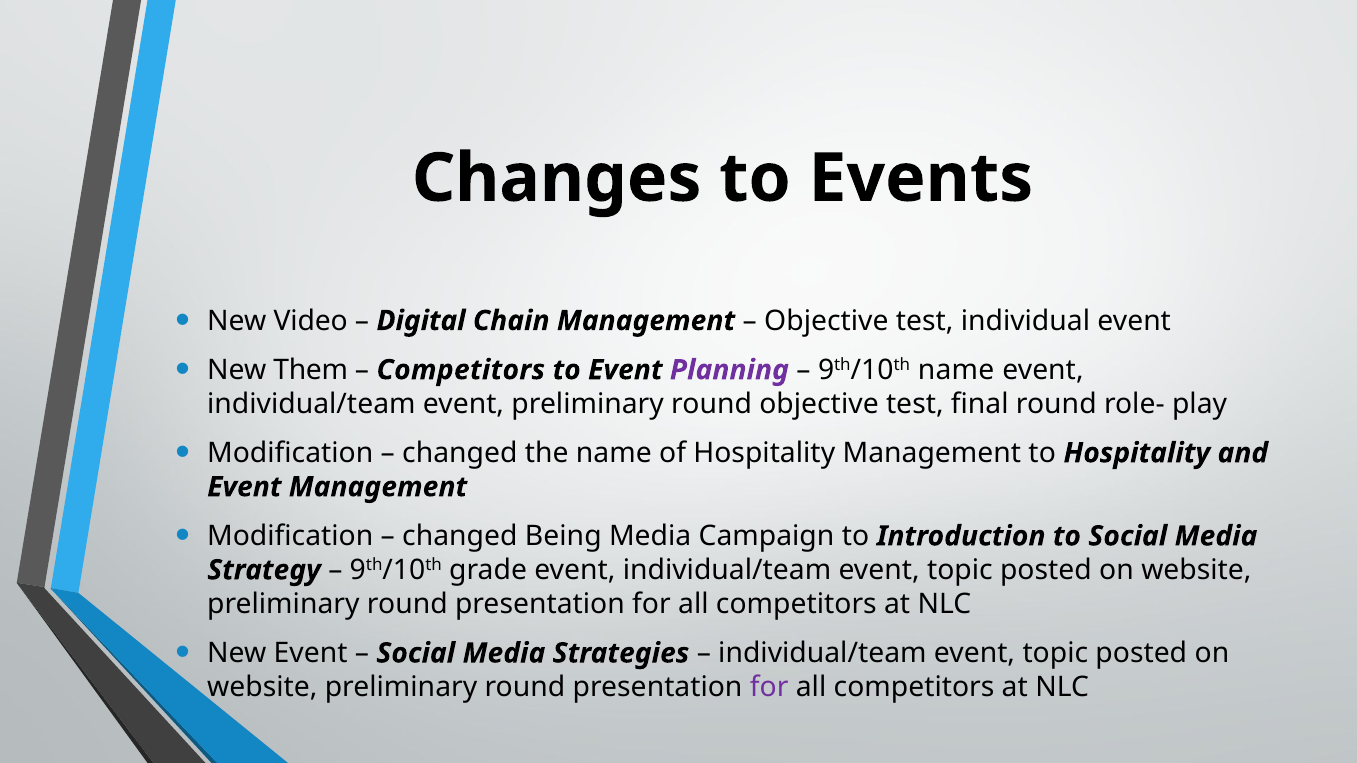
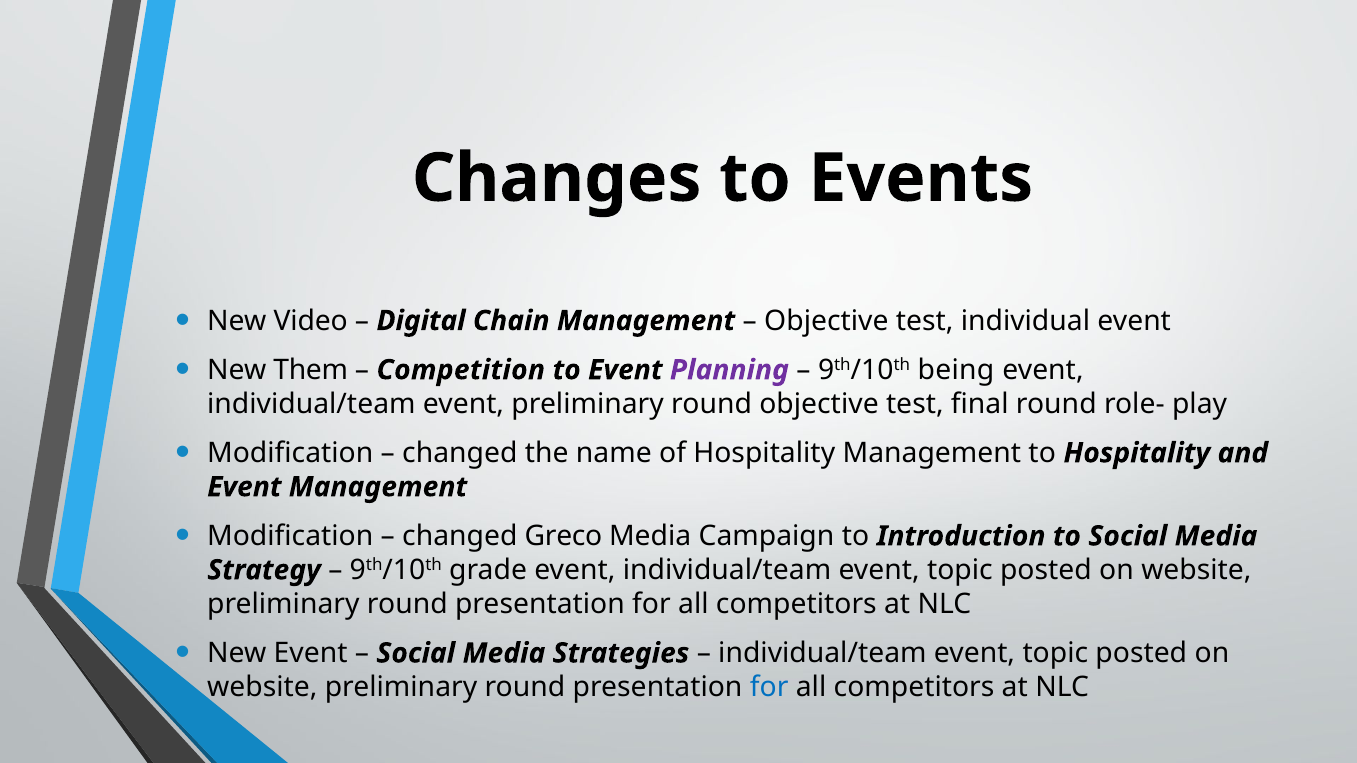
Competitors: Competitors -> Competition (461, 370)
9th/10th name: name -> being (956, 370)
Being: Being -> Greco (563, 536)
for colour: purple -> blue (769, 687)
